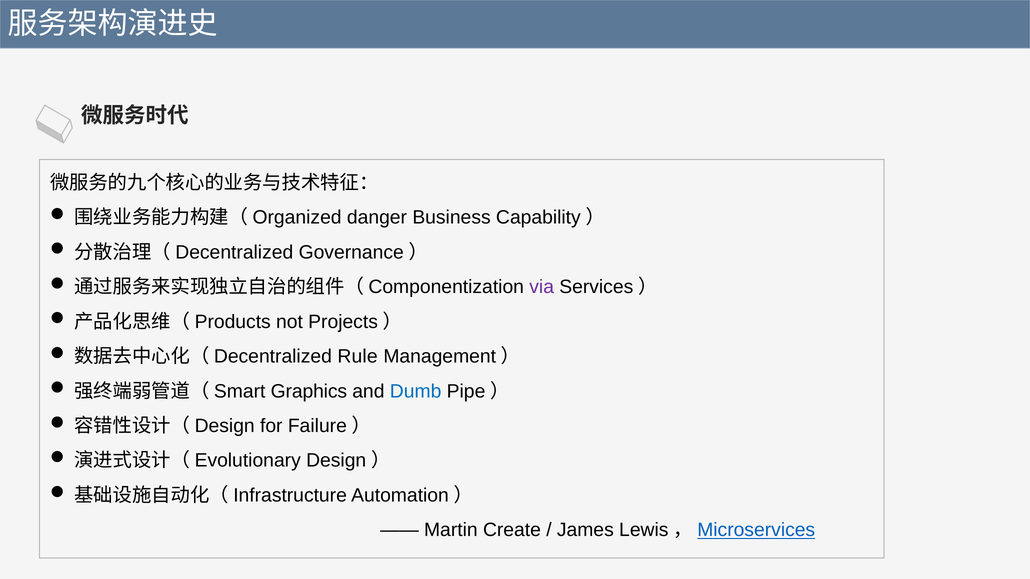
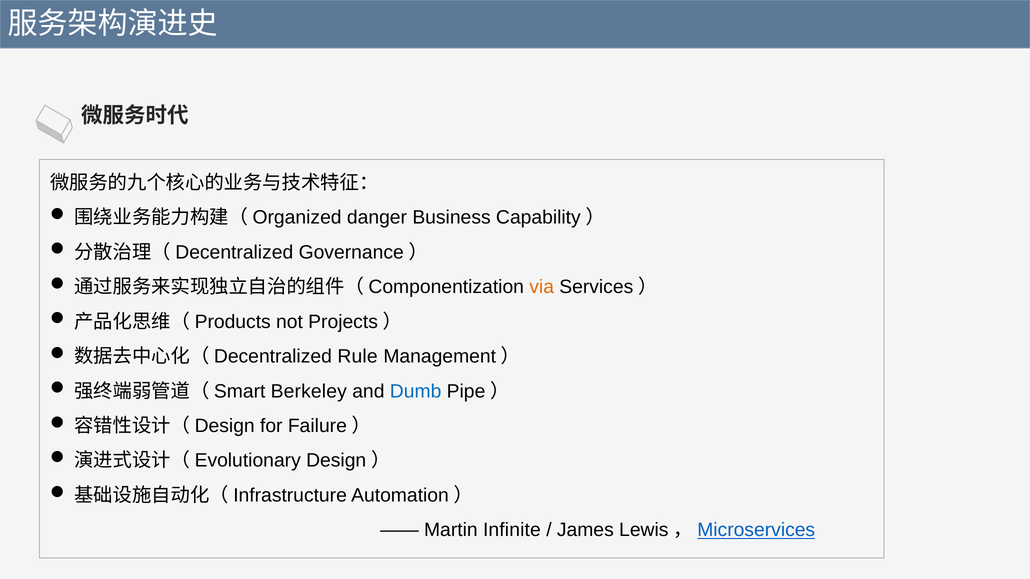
via colour: purple -> orange (542, 287)
Graphics: Graphics -> Berkeley (309, 391)
Create: Create -> Infinite (512, 530)
